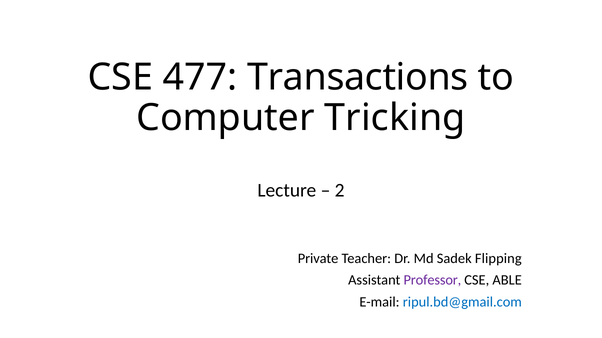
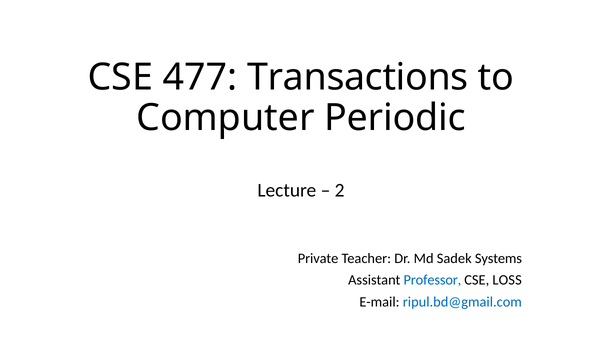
Tricking: Tricking -> Periodic (395, 118)
Flipping: Flipping -> Systems (498, 259)
Professor colour: purple -> blue (432, 281)
ABLE: ABLE -> LOSS (507, 281)
